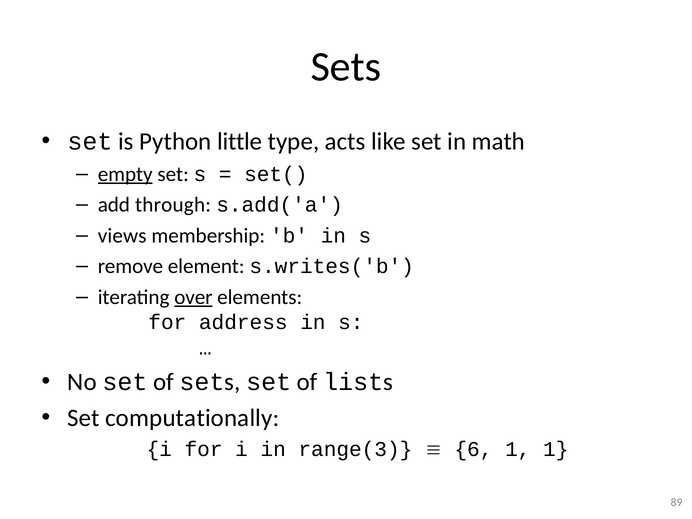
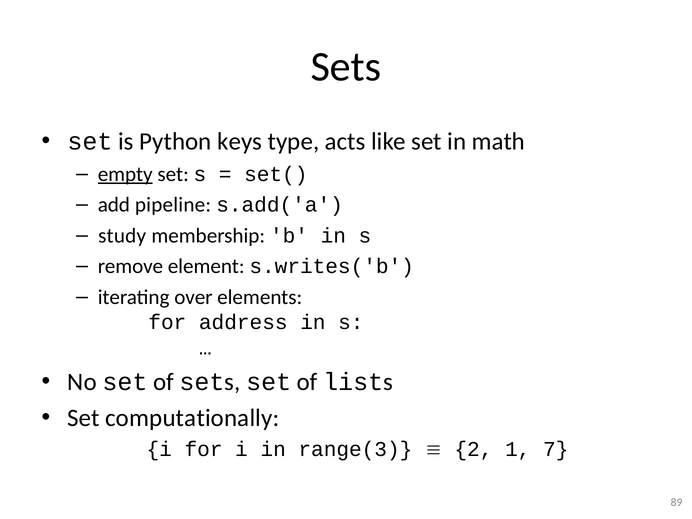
little: little -> keys (240, 141)
through: through -> pipeline (173, 205)
views: views -> study (122, 236)
over underline: present -> none (193, 297)
6: 6 -> 2 (473, 449)
1 1: 1 -> 7 (556, 449)
